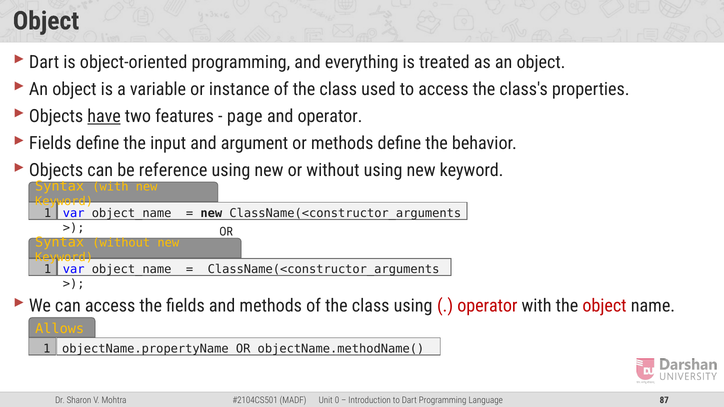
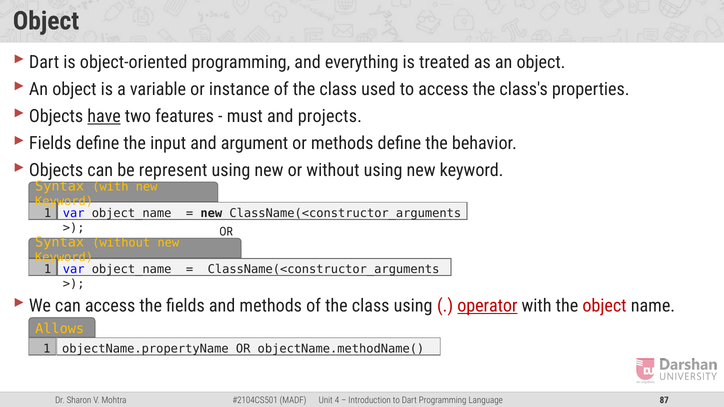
page: page -> must (245, 116)
and operator: operator -> projects (330, 116)
reference: reference -> represent (173, 170)
operator underline: none -> present (487, 306)
0: 0 -> 4 (337, 400)
